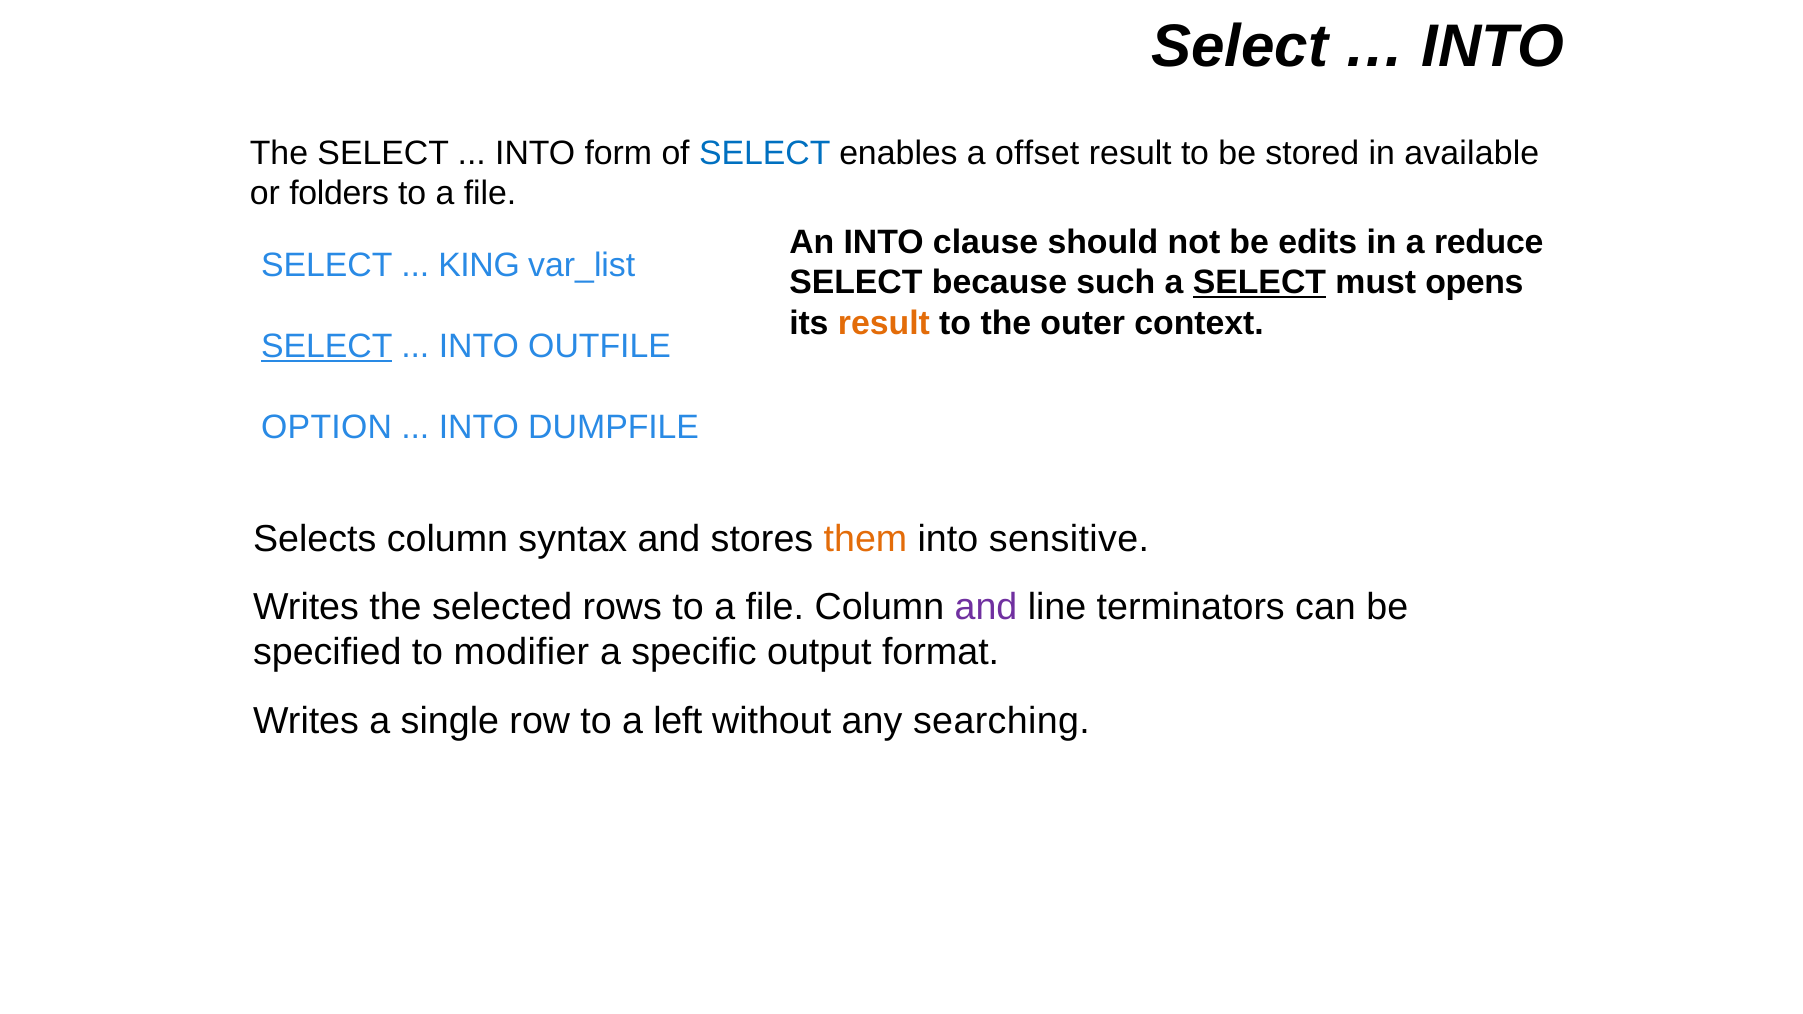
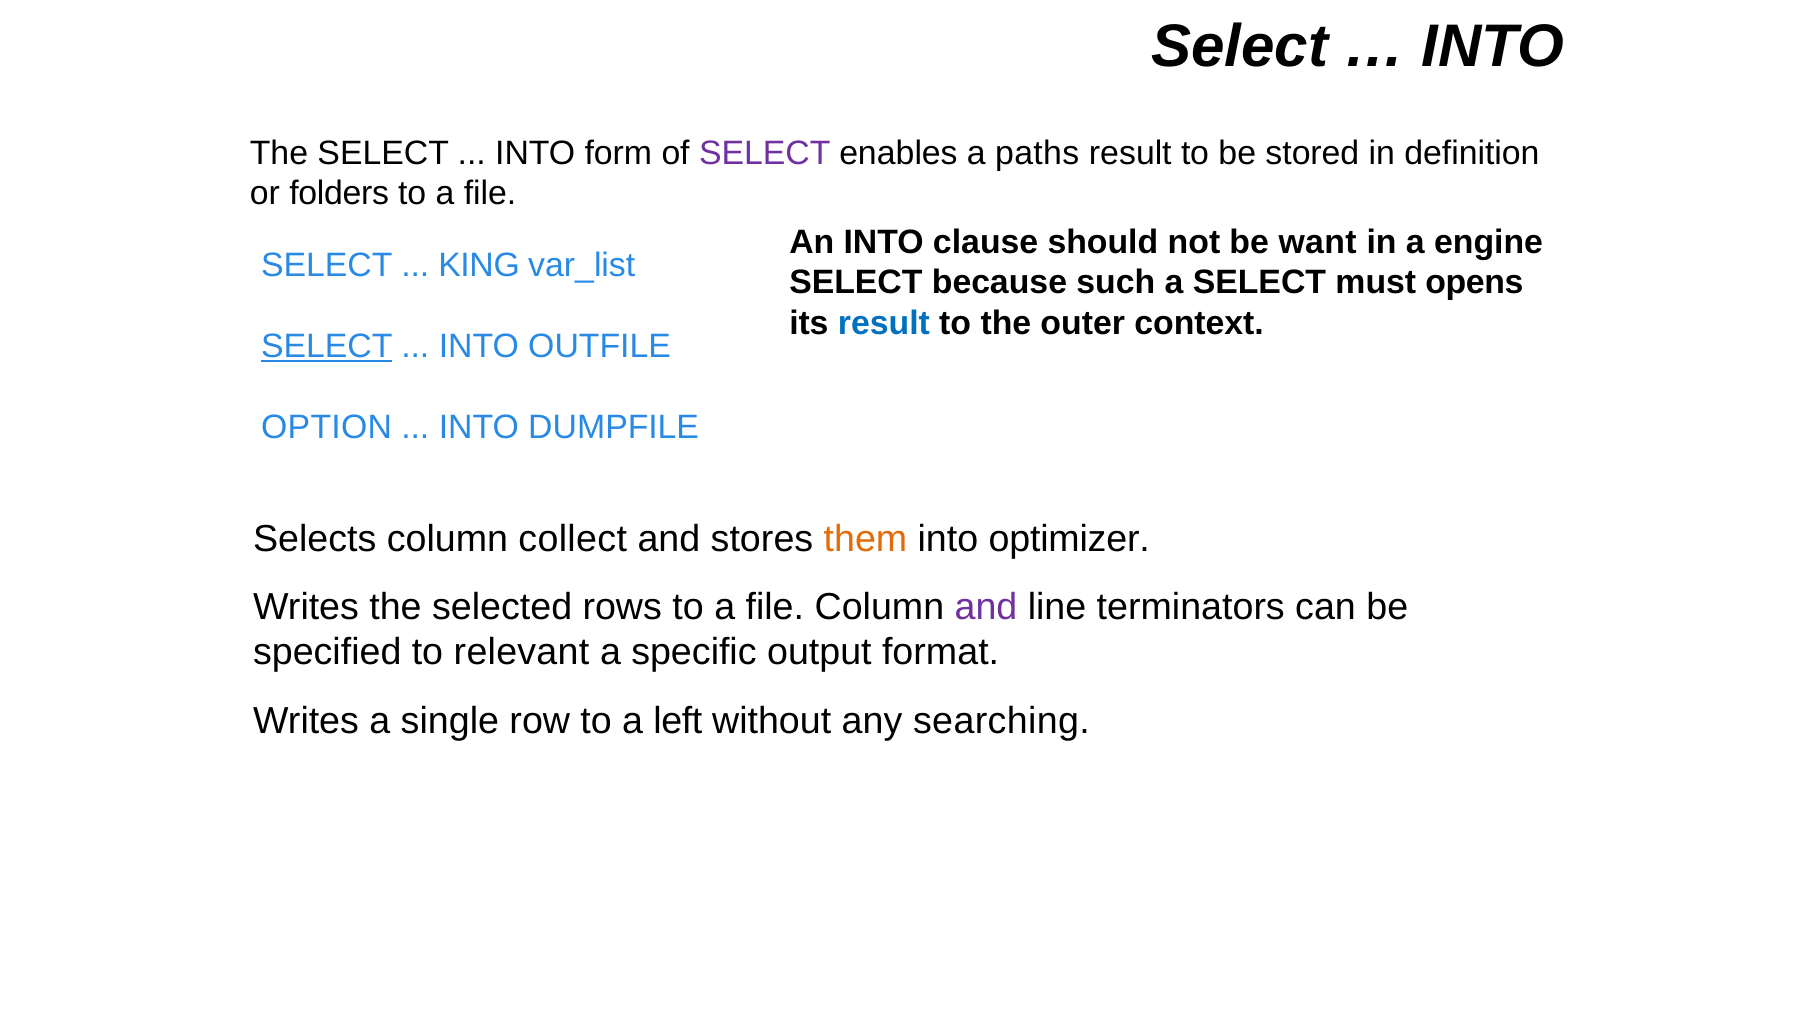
SELECT colour: blue -> purple (765, 153)
offset: offset -> paths (1037, 153)
available: available -> definition (1472, 153)
edits: edits -> want (1318, 242)
reduce: reduce -> engine (1489, 242)
SELECT underline: present -> none (1259, 283)
result colour: orange -> blue (884, 323)
syntax: syntax -> collect (573, 539)
sensitive: sensitive -> optimizer (1069, 539)
modifier: modifier -> relevant (521, 653)
